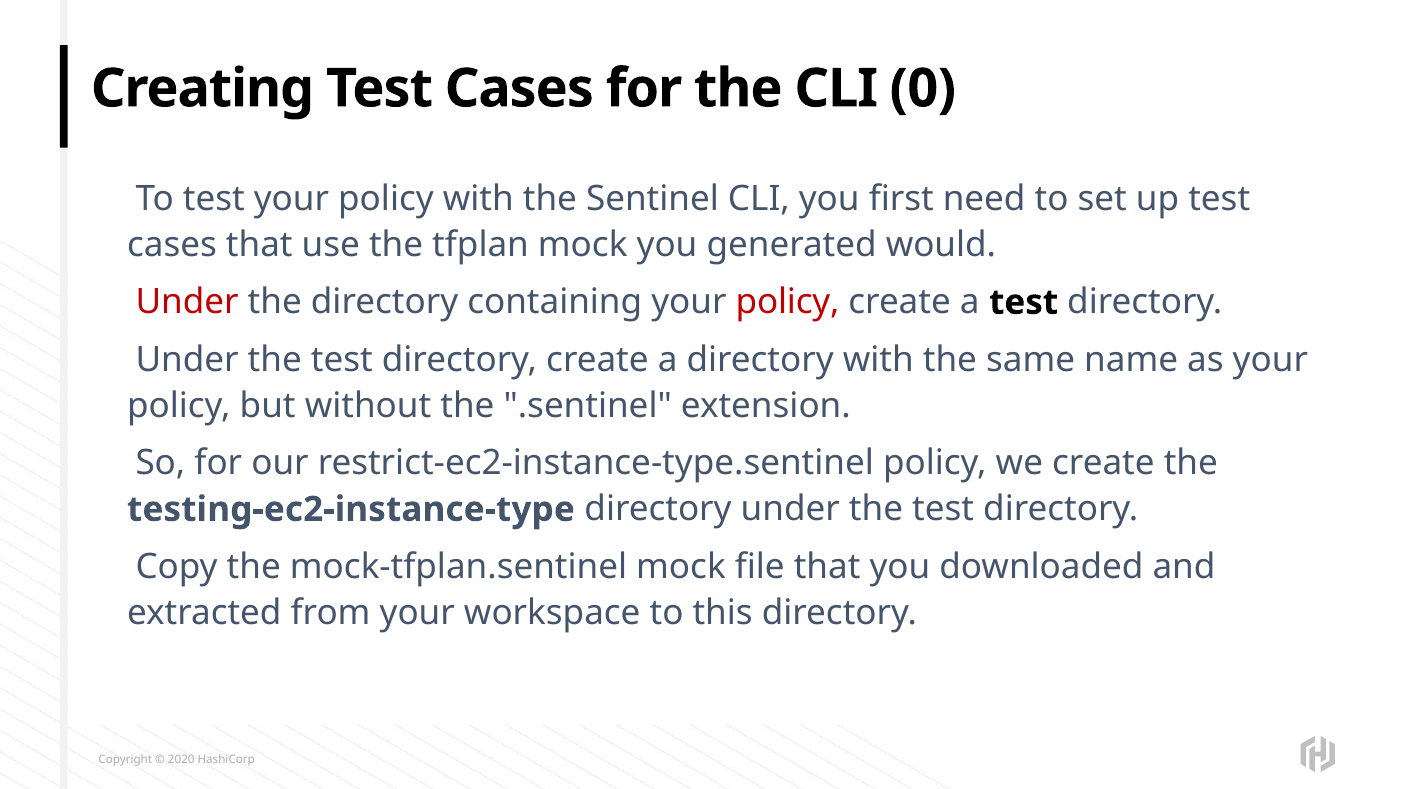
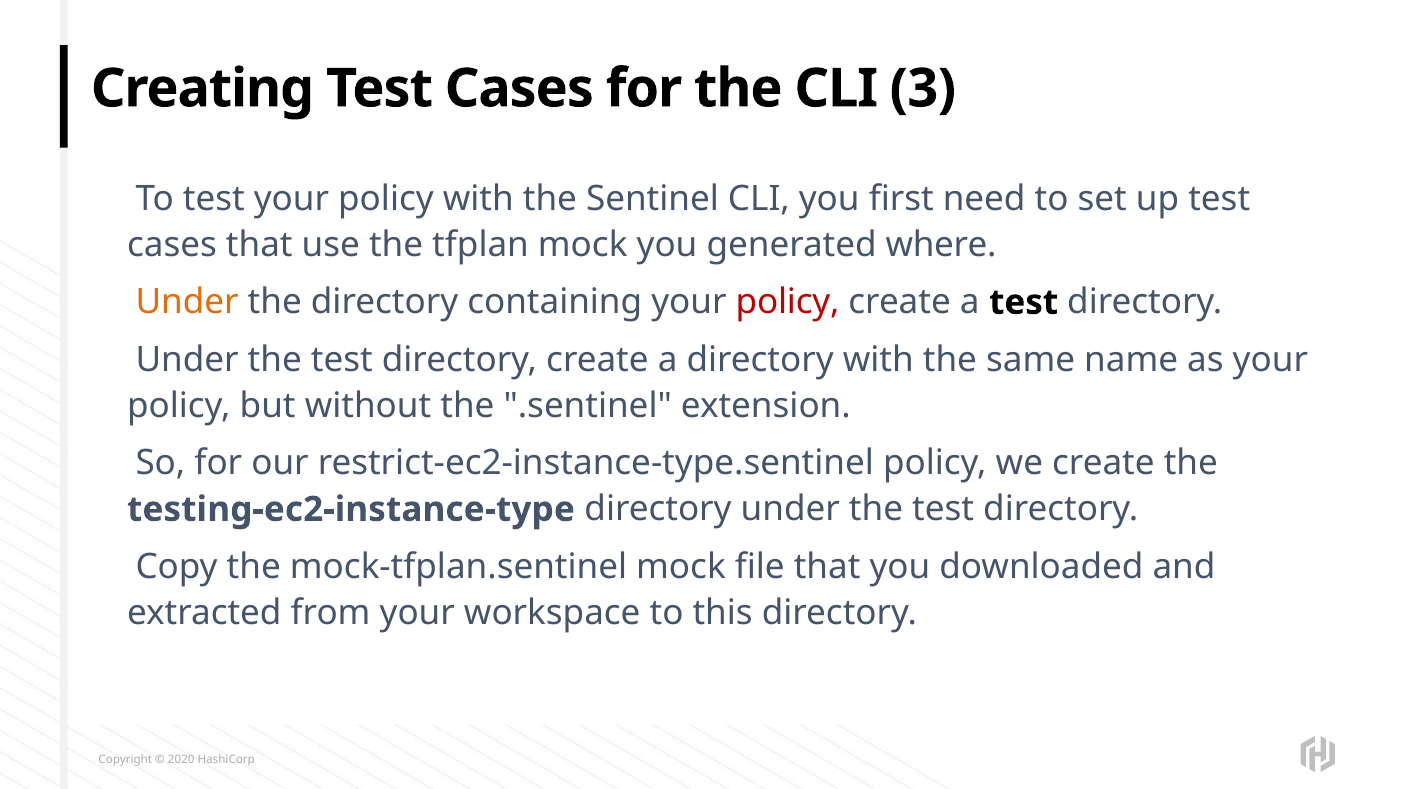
0: 0 -> 3 (923, 89)
would: would -> where (941, 245)
Under colour: red -> orange (187, 302)
